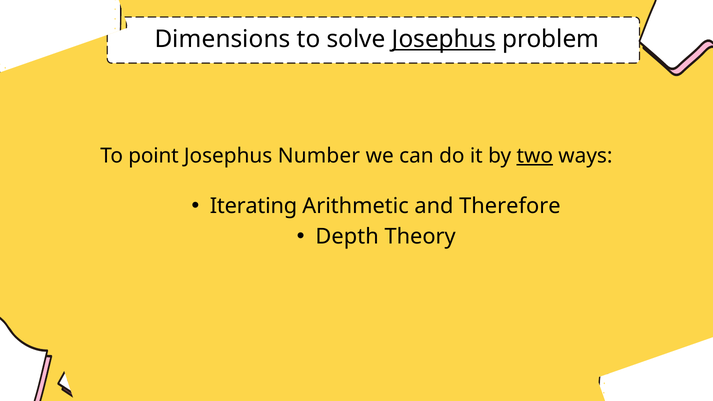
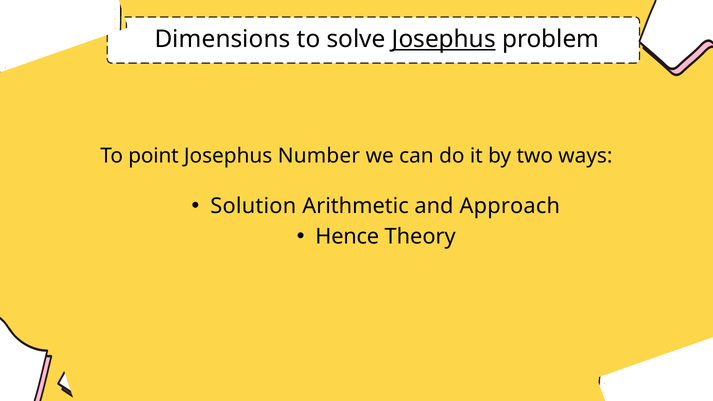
two underline: present -> none (535, 156)
Iterating: Iterating -> Solution (253, 206)
Therefore: Therefore -> Approach (510, 206)
Depth: Depth -> Hence (347, 237)
